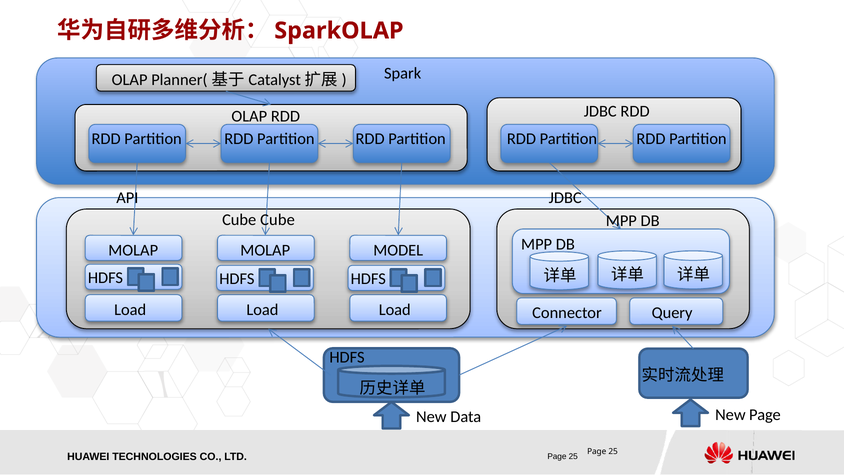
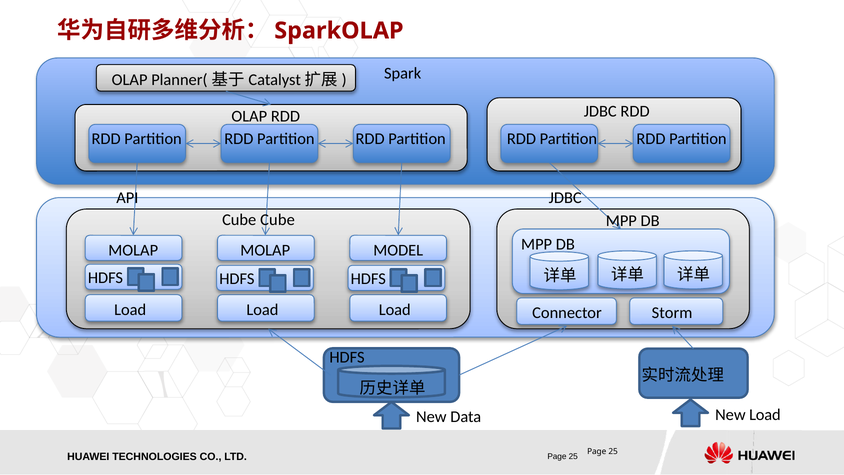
Query: Query -> Storm (672, 313)
New Page: Page -> Load (765, 415)
